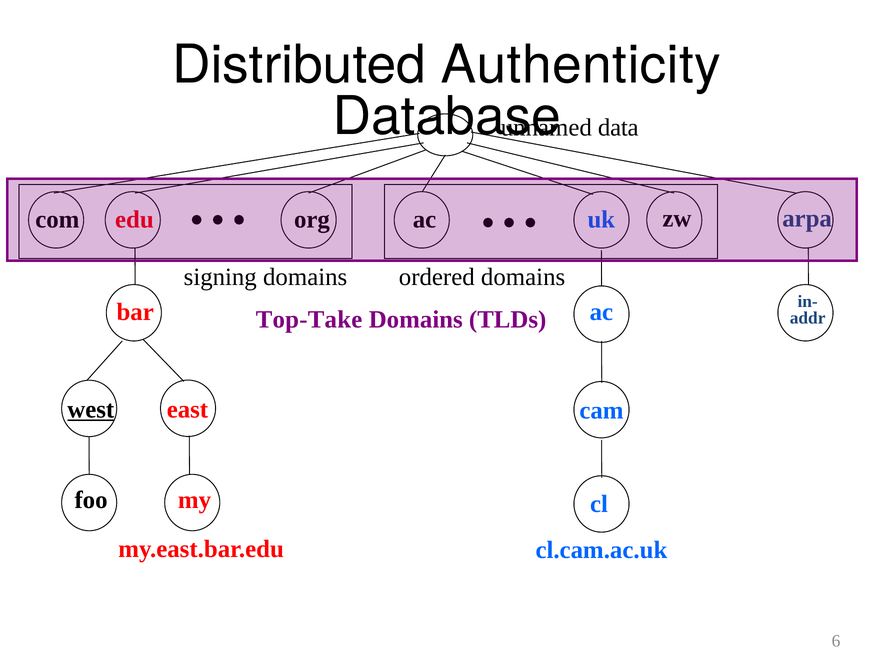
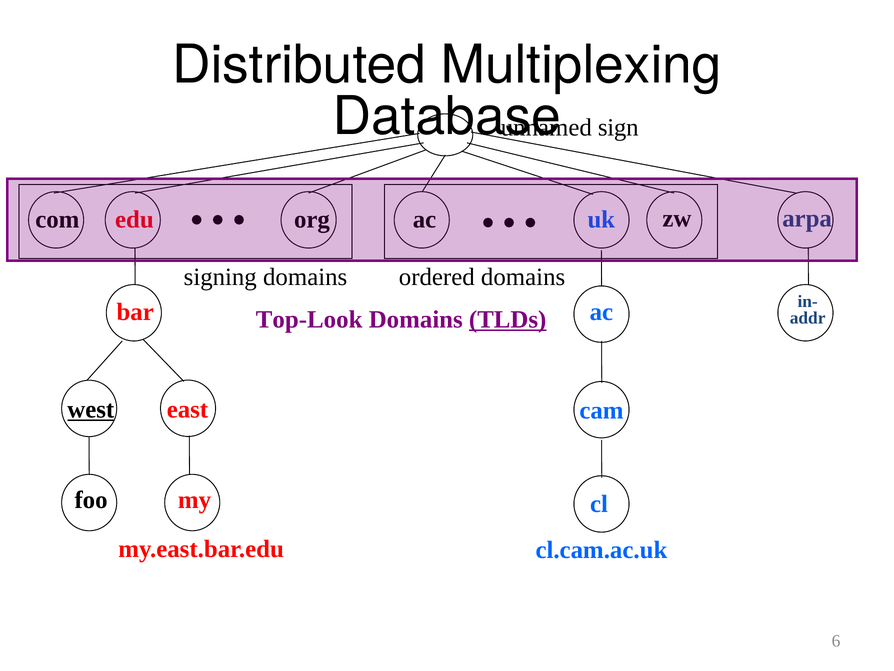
Authenticity: Authenticity -> Multiplexing (581, 65)
data: data -> sign (618, 127)
Top-Take: Top-Take -> Top-Look (309, 319)
TLDs underline: none -> present (508, 319)
